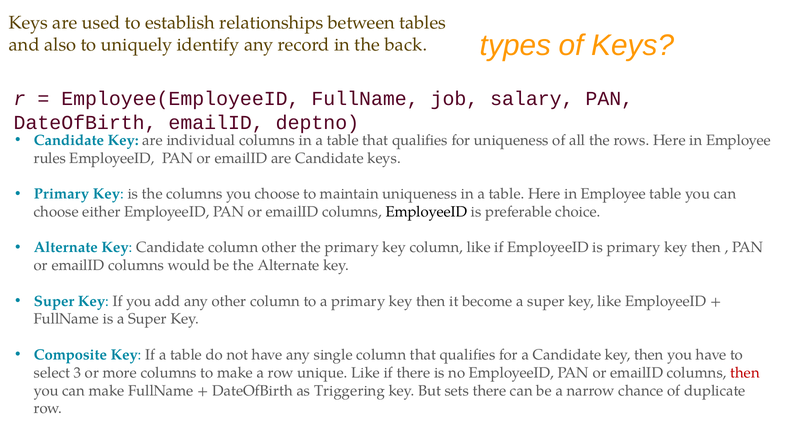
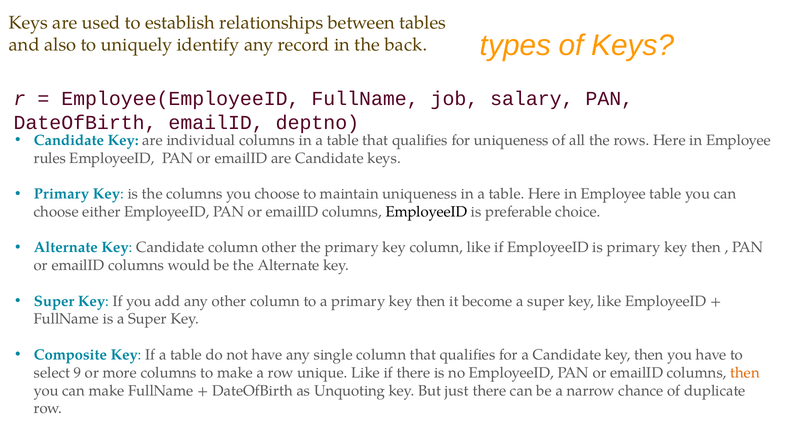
3: 3 -> 9 (78, 372)
then colour: red -> orange (745, 372)
Triggering: Triggering -> Unquoting (350, 390)
sets: sets -> just (457, 390)
